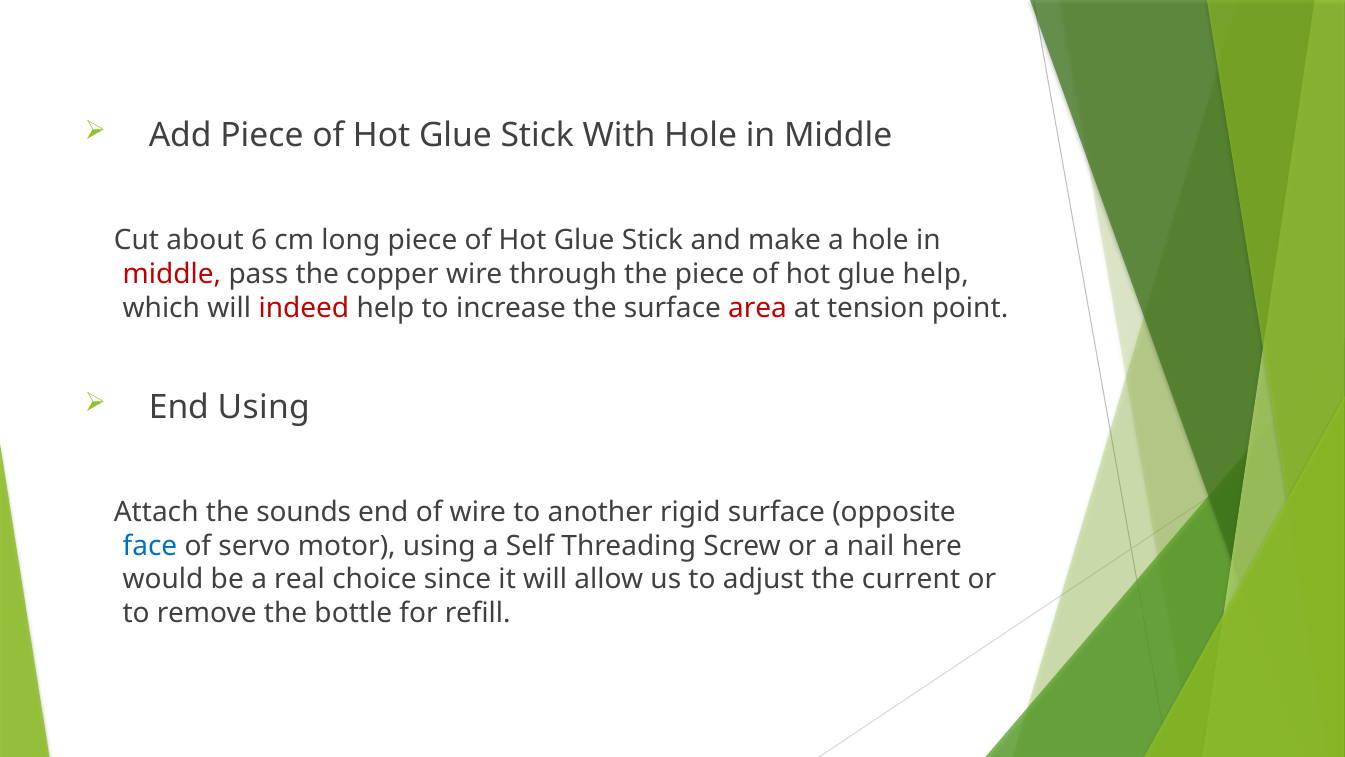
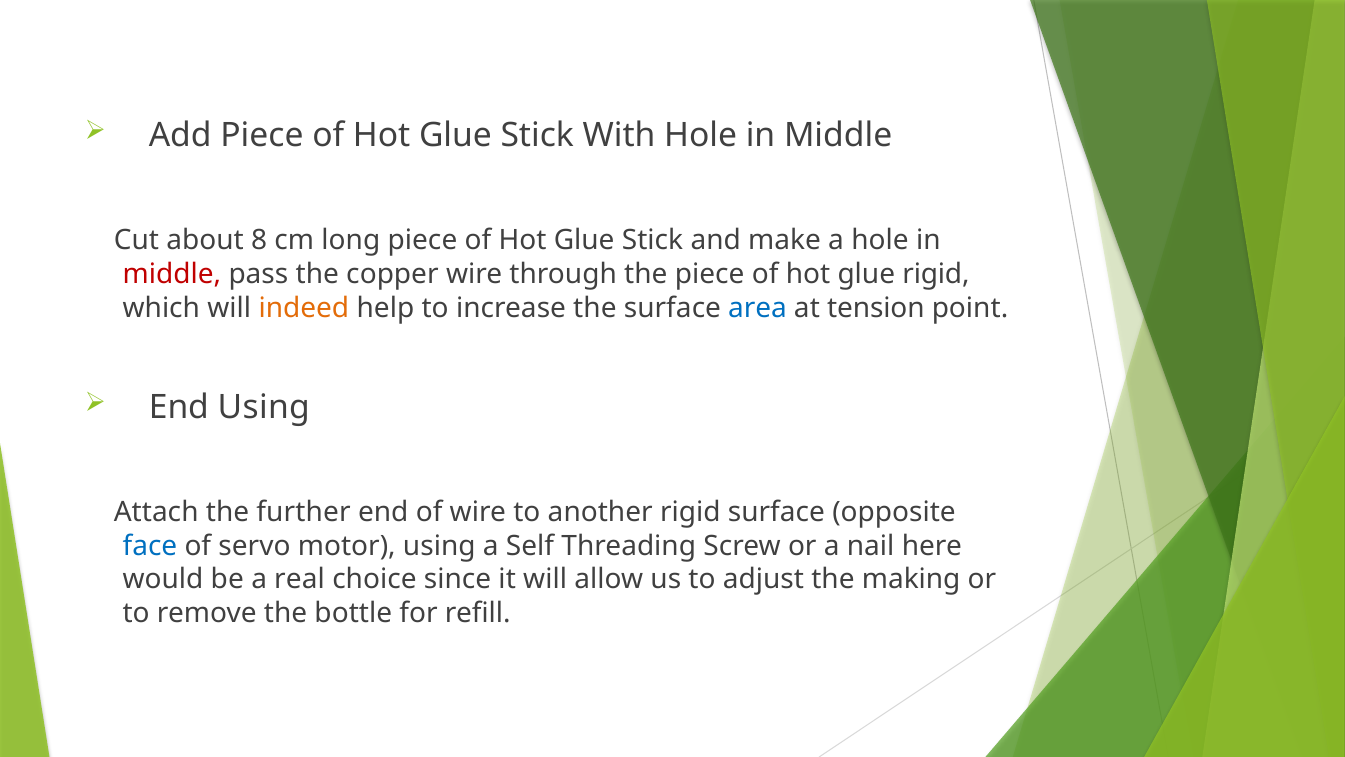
6: 6 -> 8 (259, 241)
glue help: help -> rigid (936, 274)
indeed colour: red -> orange (304, 308)
area colour: red -> blue (758, 308)
sounds: sounds -> further (304, 512)
current: current -> making (911, 579)
